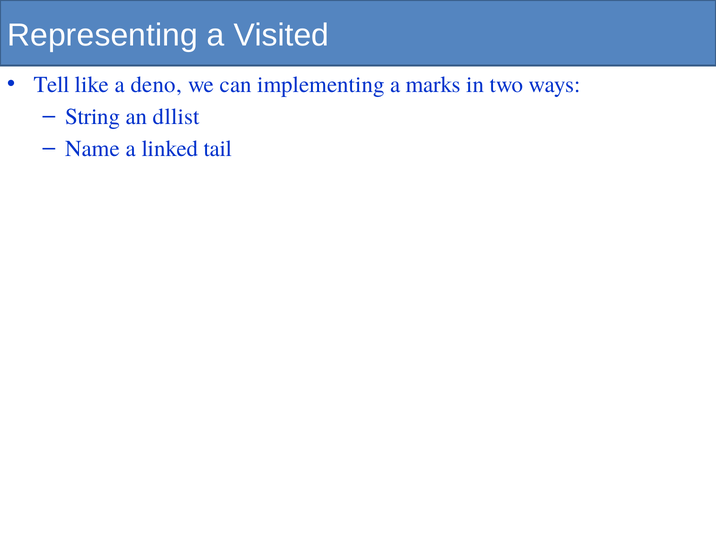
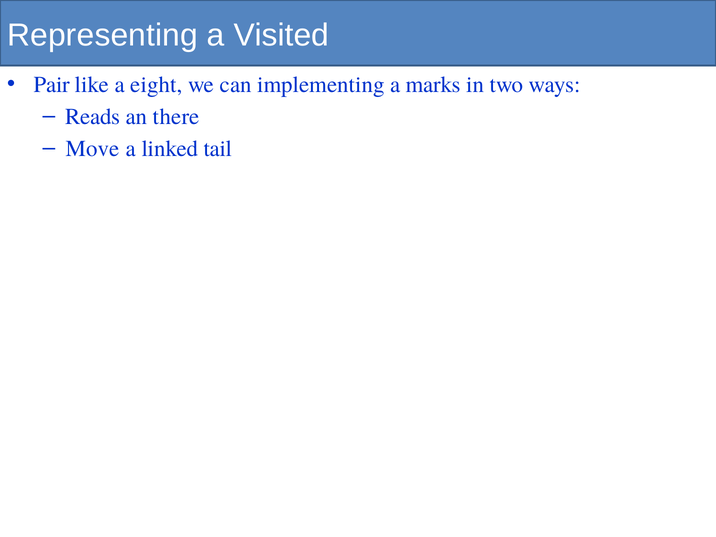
Tell: Tell -> Pair (52, 85)
deno: deno -> eight (156, 85)
String: String -> Reads (93, 117)
dllist: dllist -> there (176, 117)
Name: Name -> Move (93, 149)
